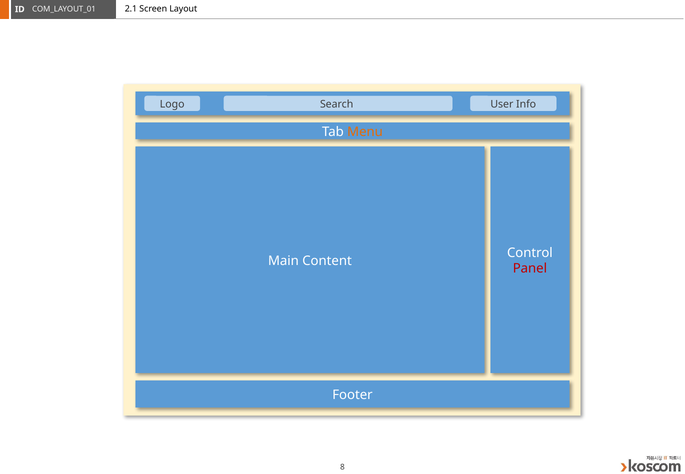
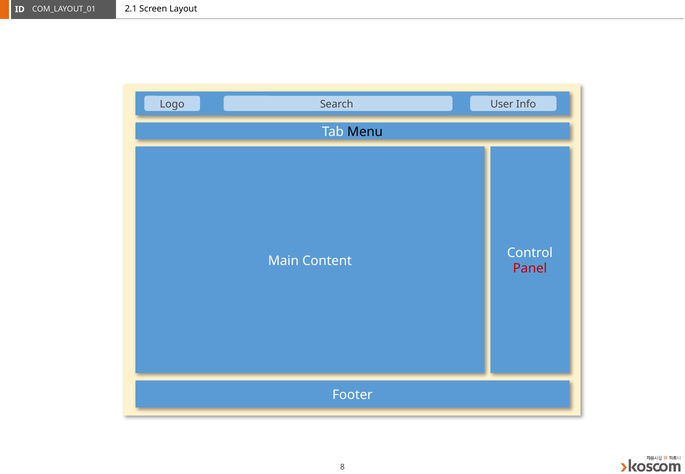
Menu colour: orange -> black (365, 132)
